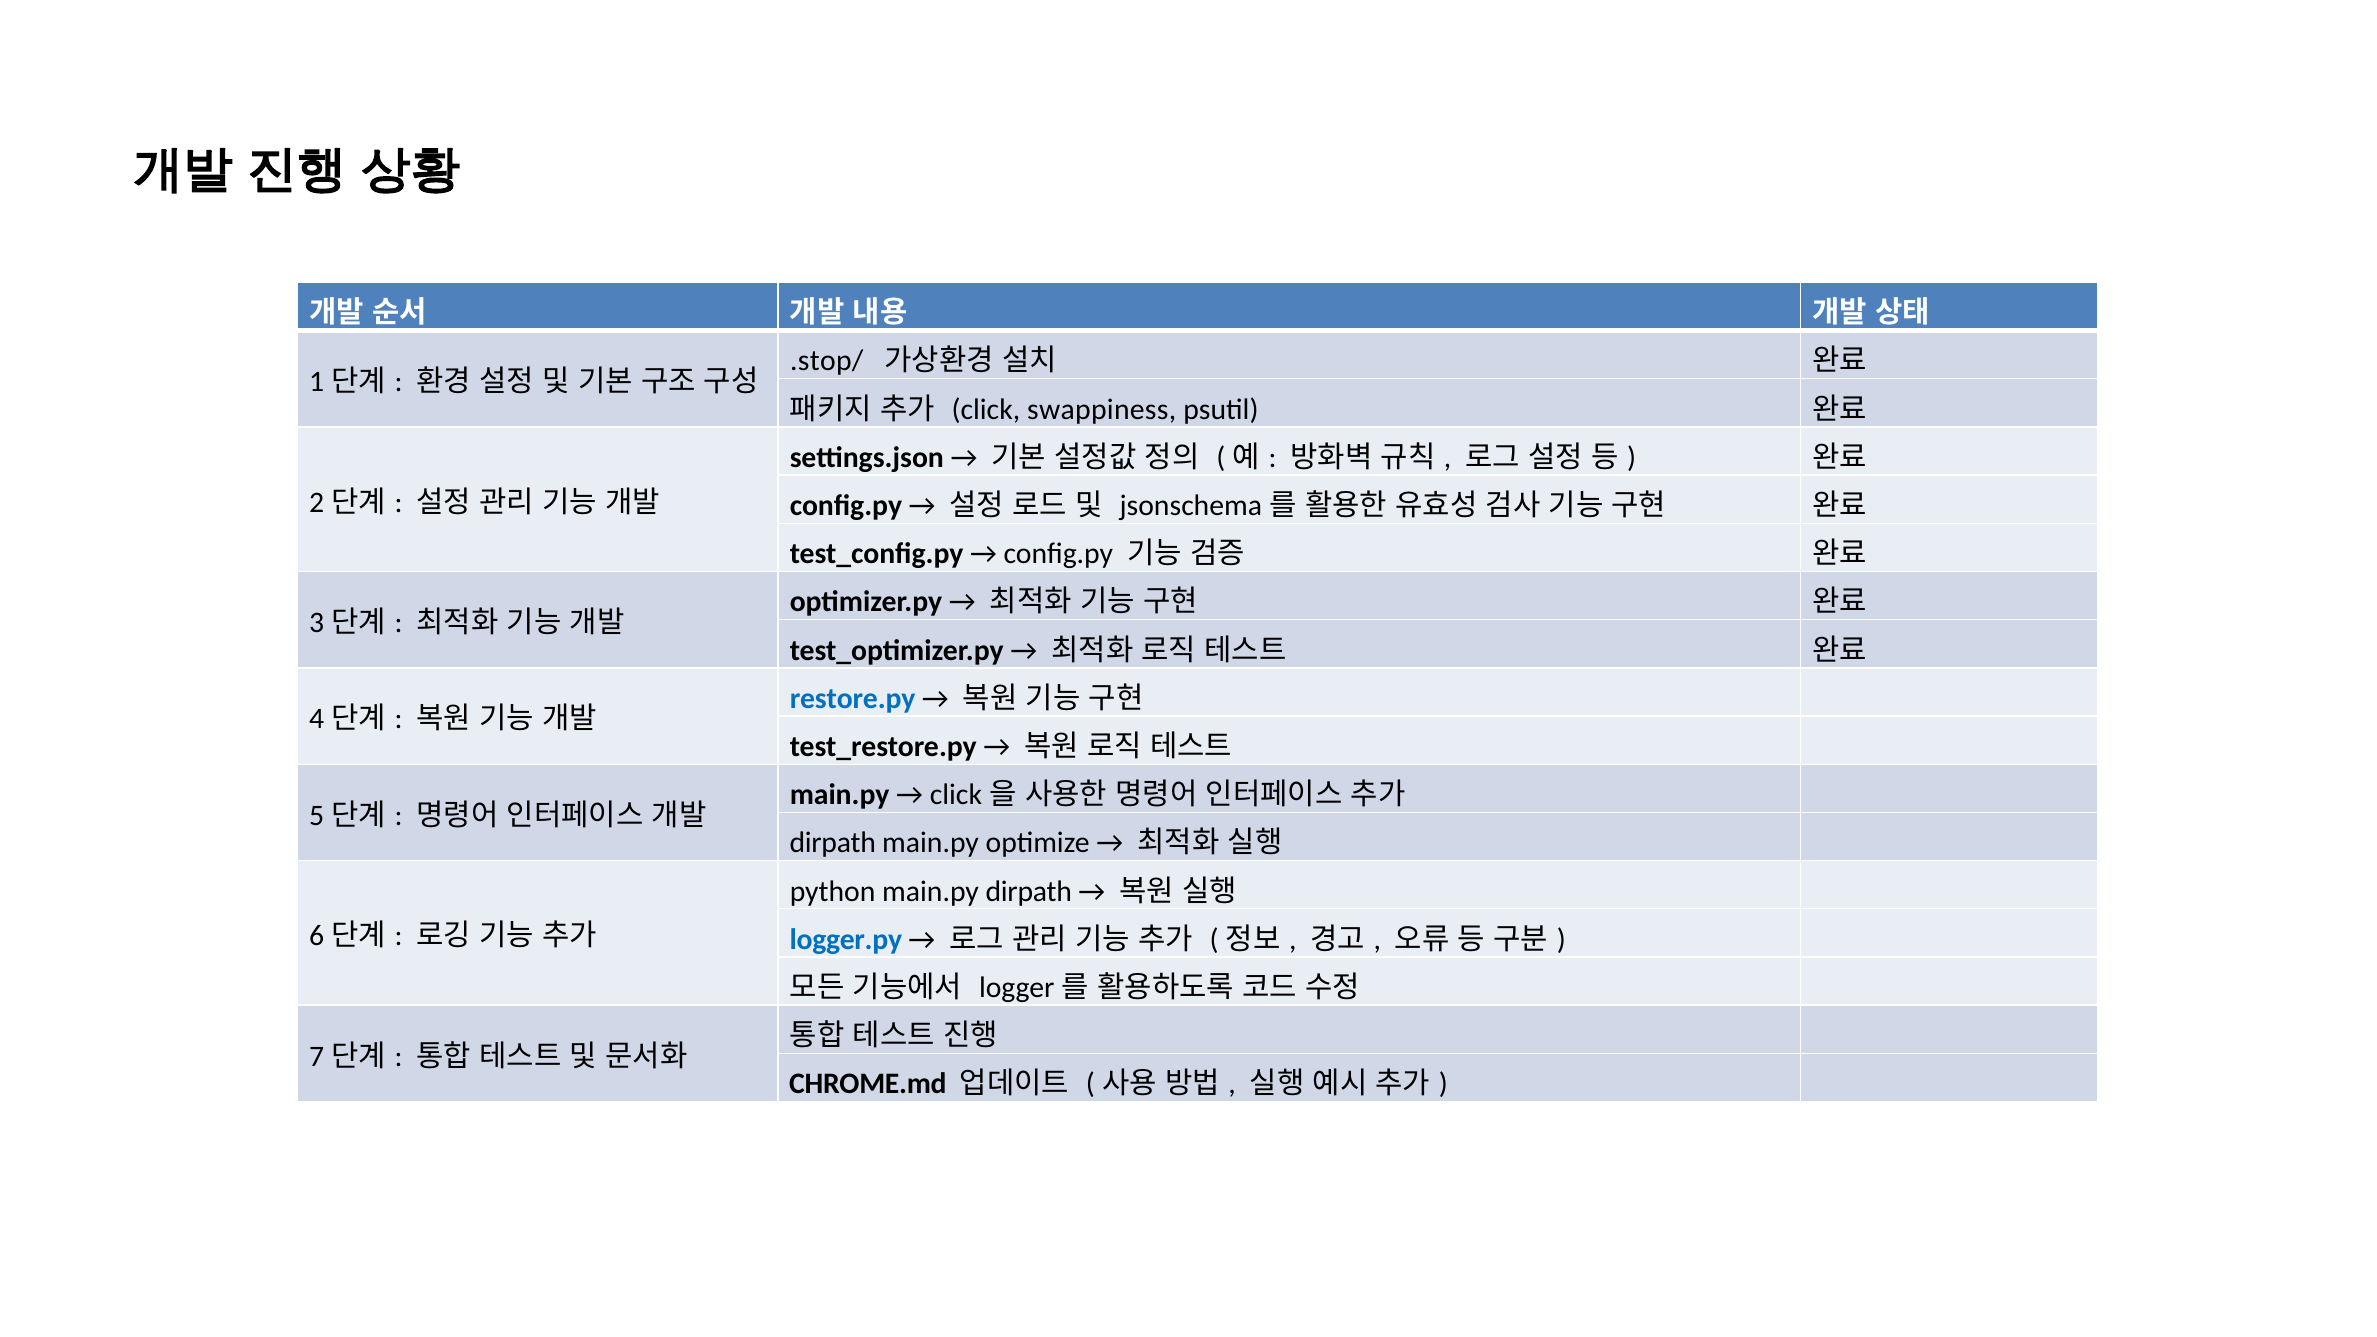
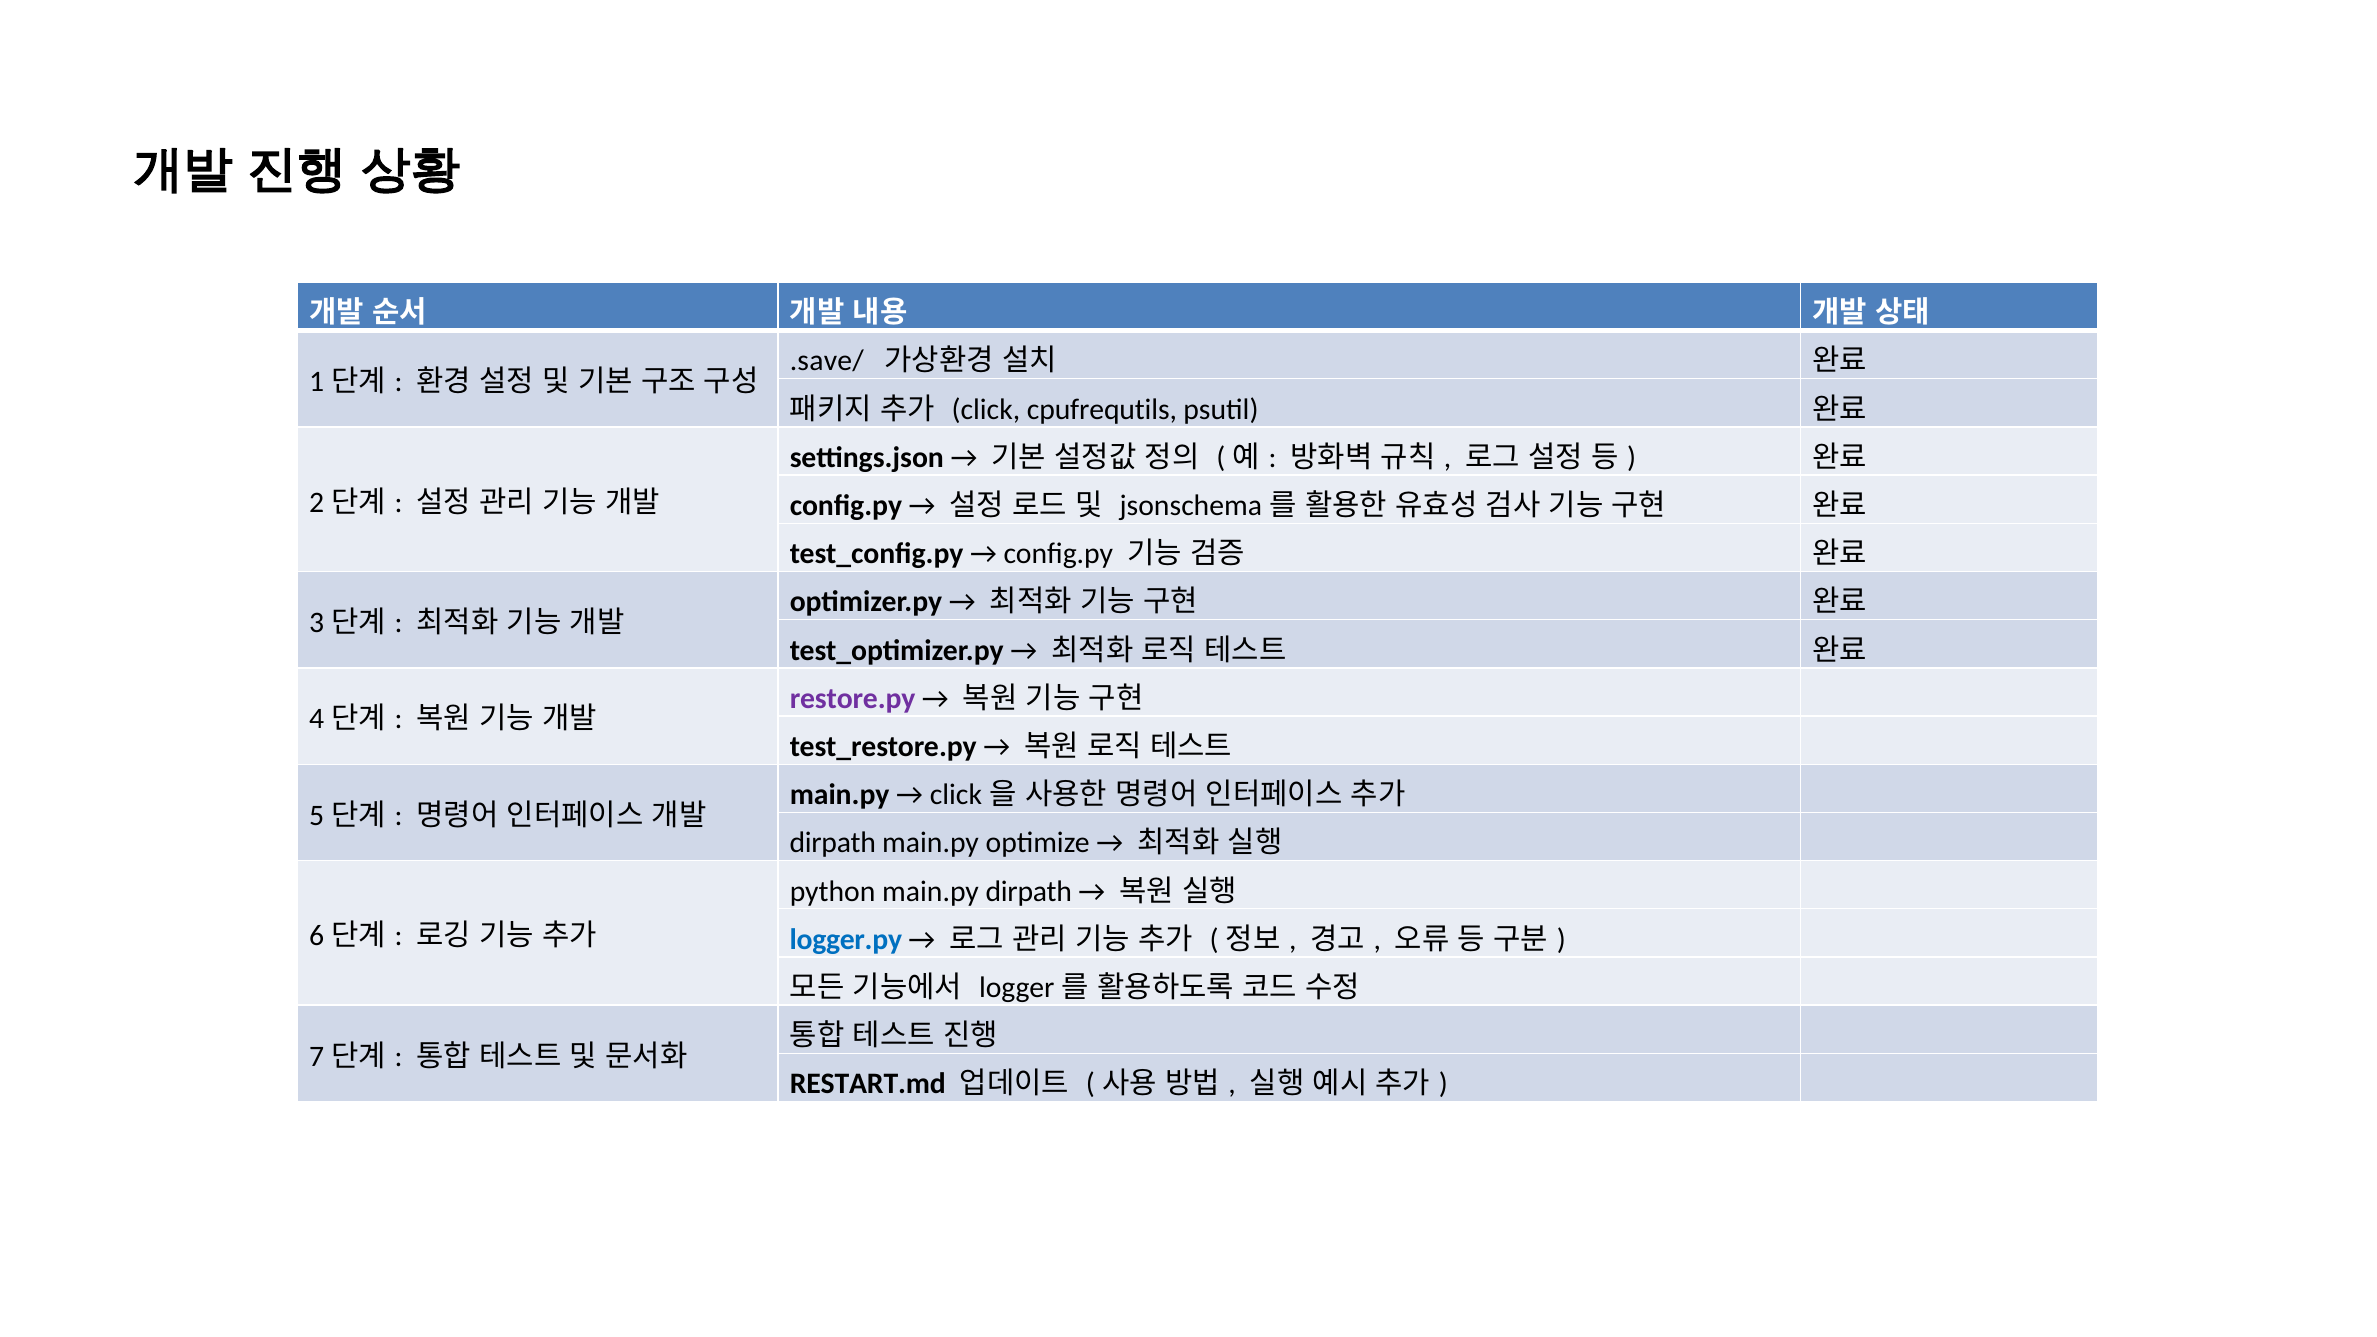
.stop/: .stop/ -> .save/ (827, 361)
swappiness: swappiness -> cpufrequtils (1102, 409)
restore.py colour: blue -> purple (853, 698)
CHROME.md: CHROME.md -> RESTART.md (868, 1084)
